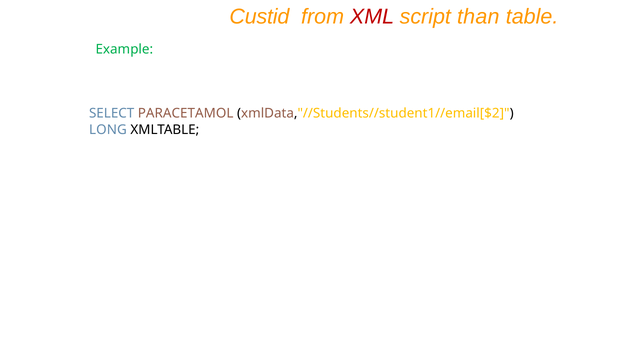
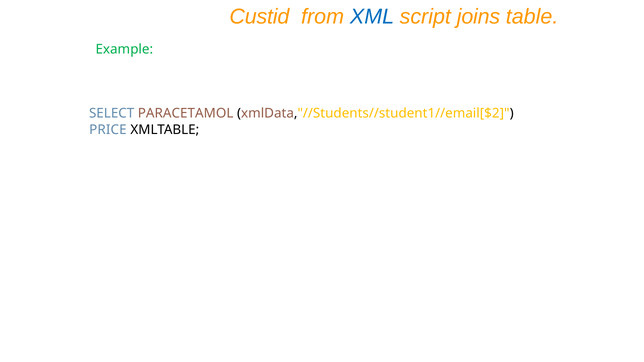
XML colour: red -> blue (372, 17)
than: than -> joins (478, 17)
LONG: LONG -> PRICE (108, 130)
